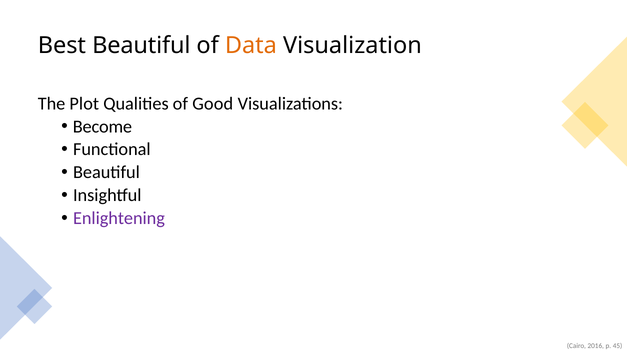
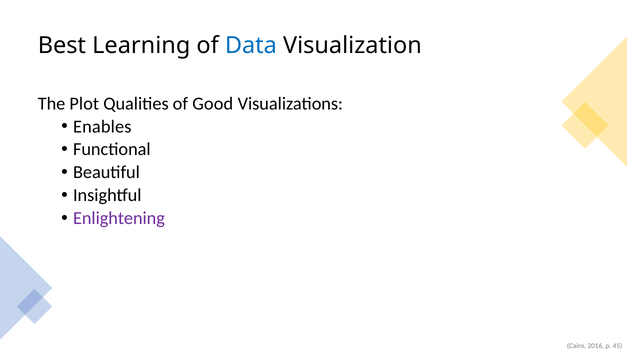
Best Beautiful: Beautiful -> Learning (141, 46)
Data colour: orange -> blue (251, 46)
Become: Become -> Enables (102, 127)
